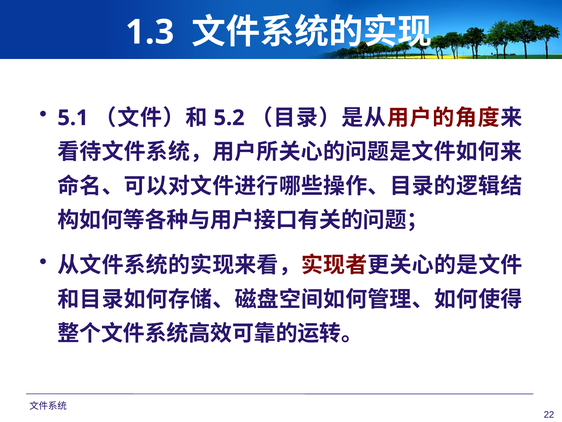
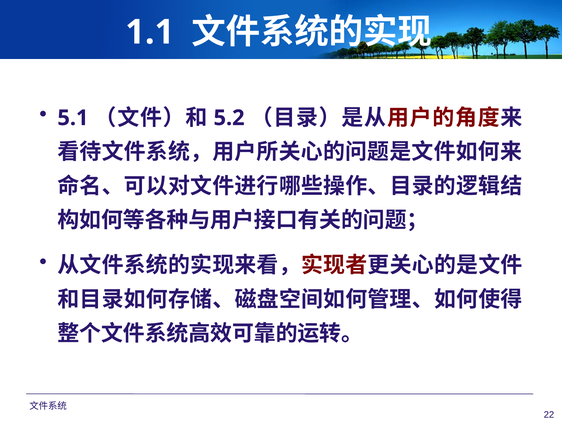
1.3: 1.3 -> 1.1 (150, 32)
